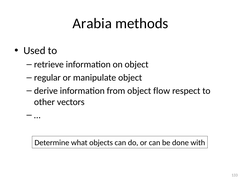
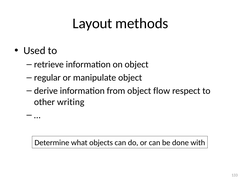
Arabia: Arabia -> Layout (92, 23)
vectors: vectors -> writing (71, 102)
